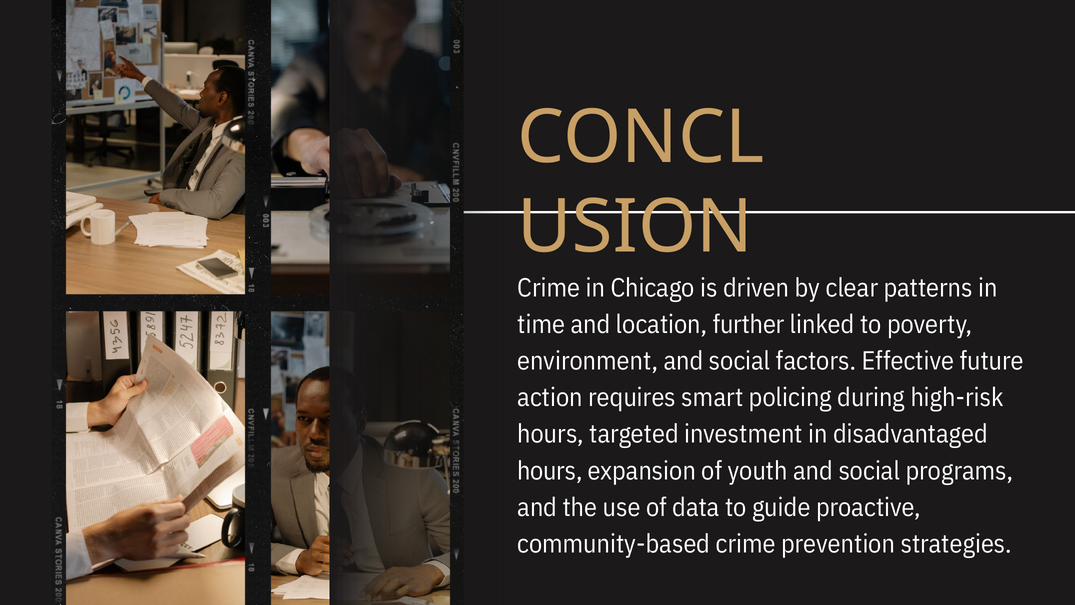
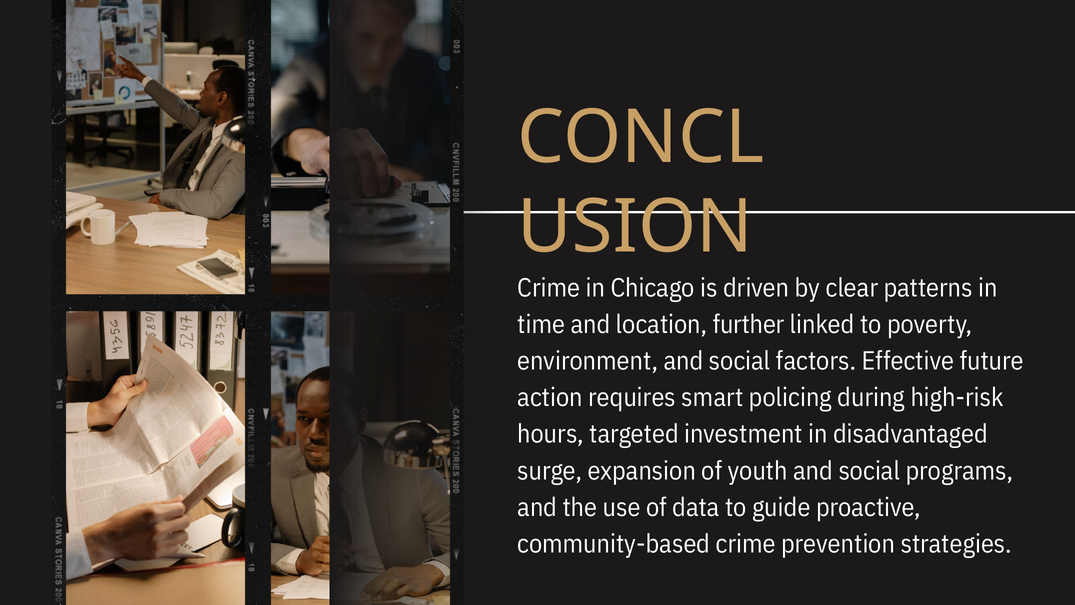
hours: hours -> surge (550, 471)
